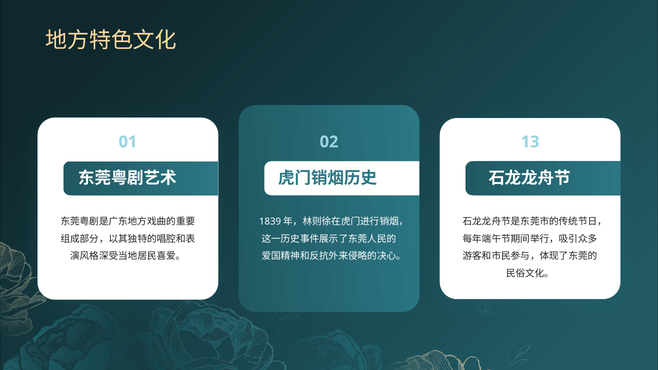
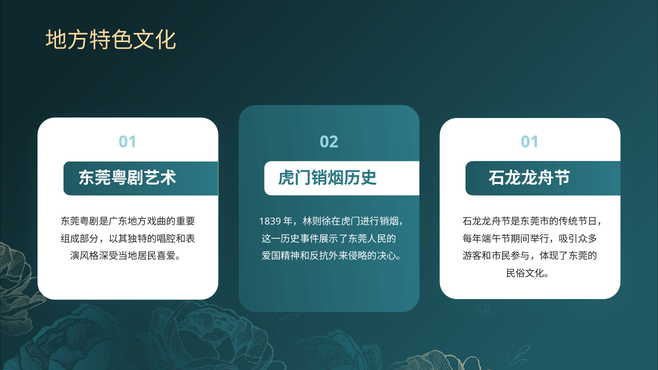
01 13: 13 -> 01 (530, 142)
